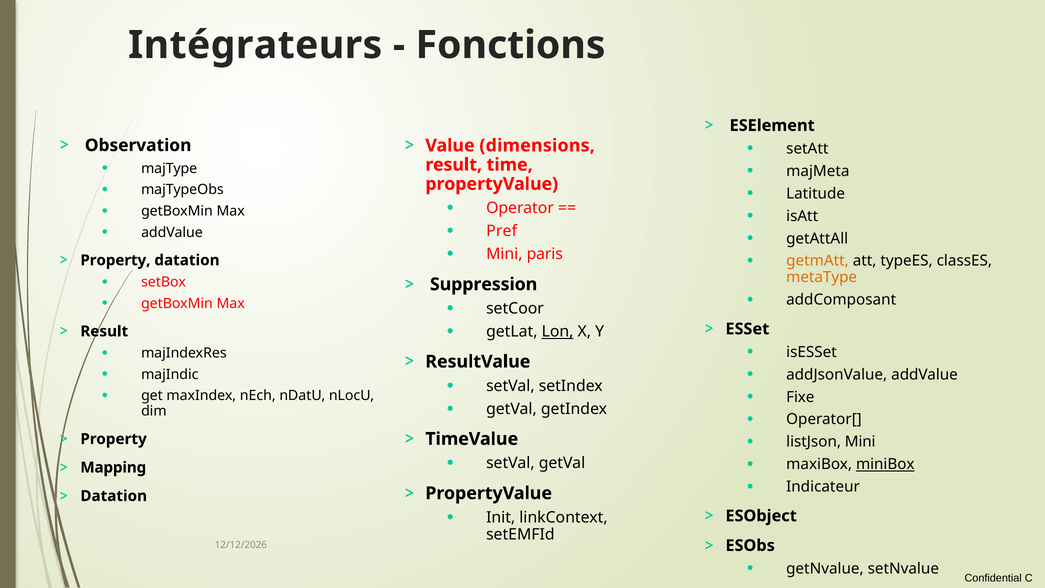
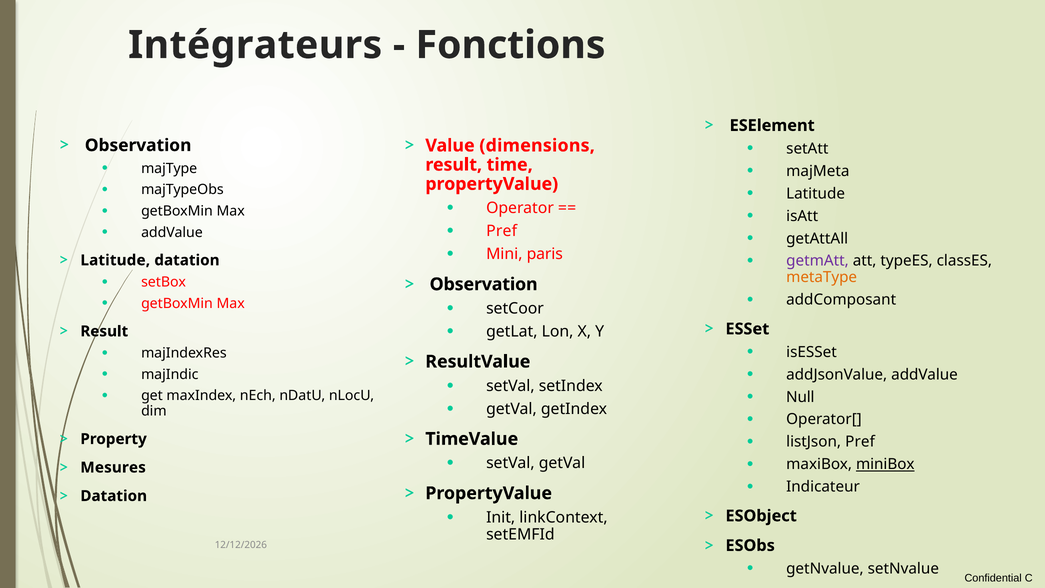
Property: Property -> Latitude (115, 260)
getmAtt colour: orange -> purple (817, 261)
Suppression: Suppression -> Observation (484, 284)
Lon underline: present -> none (558, 331)
Fixe: Fixe -> Null (800, 397)
listJson Mini: Mini -> Pref (860, 442)
Mapping: Mapping -> Mesures (113, 467)
